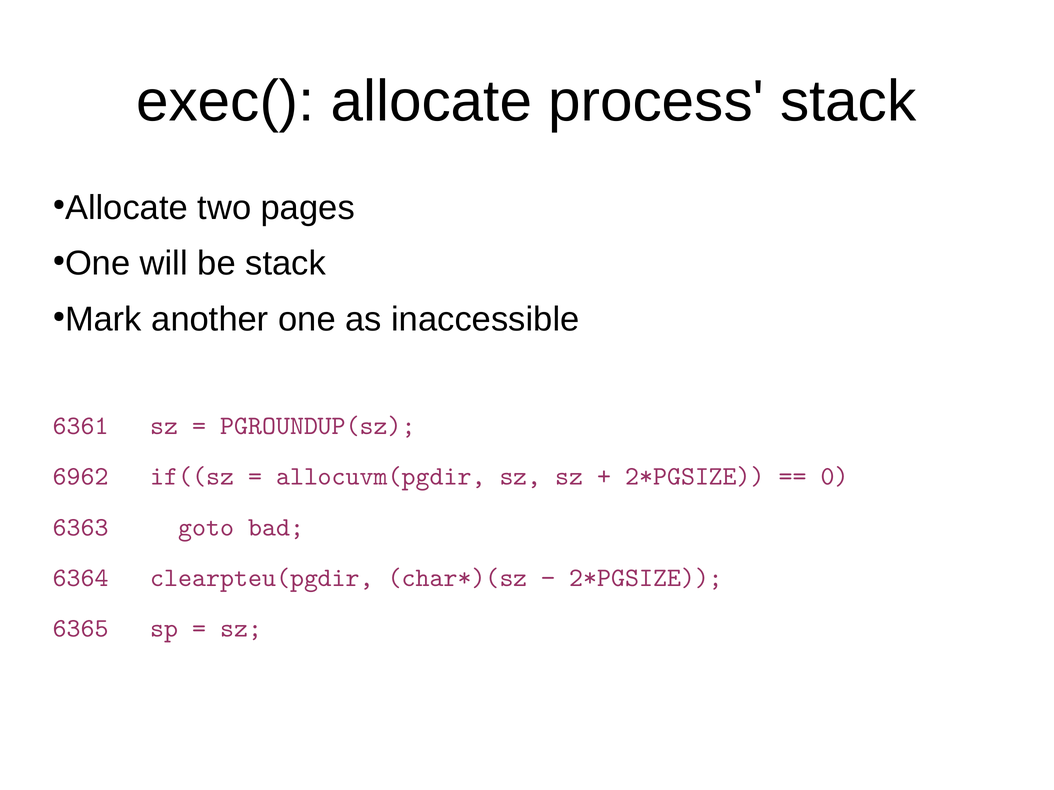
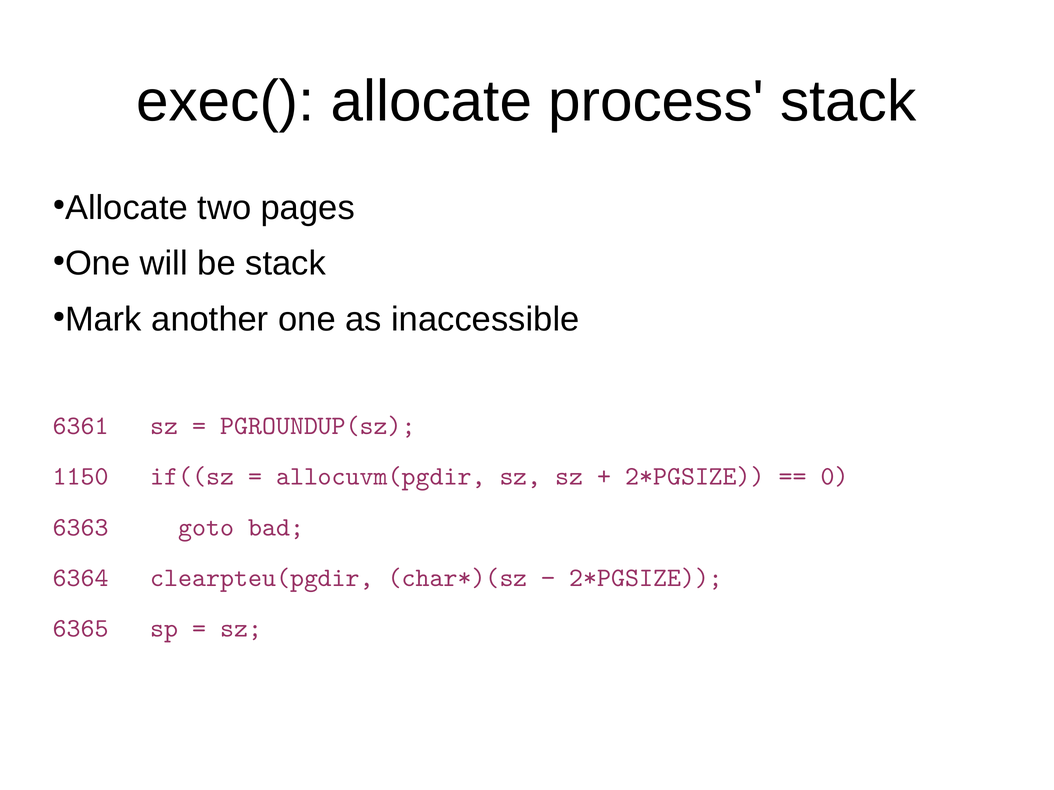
6962: 6962 -> 1150 (81, 476)
